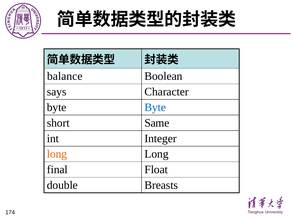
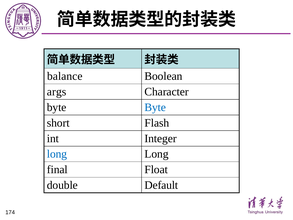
says: says -> args (57, 92)
Same: Same -> Flash (157, 123)
long colour: orange -> blue (57, 154)
Breasts: Breasts -> Default (161, 185)
